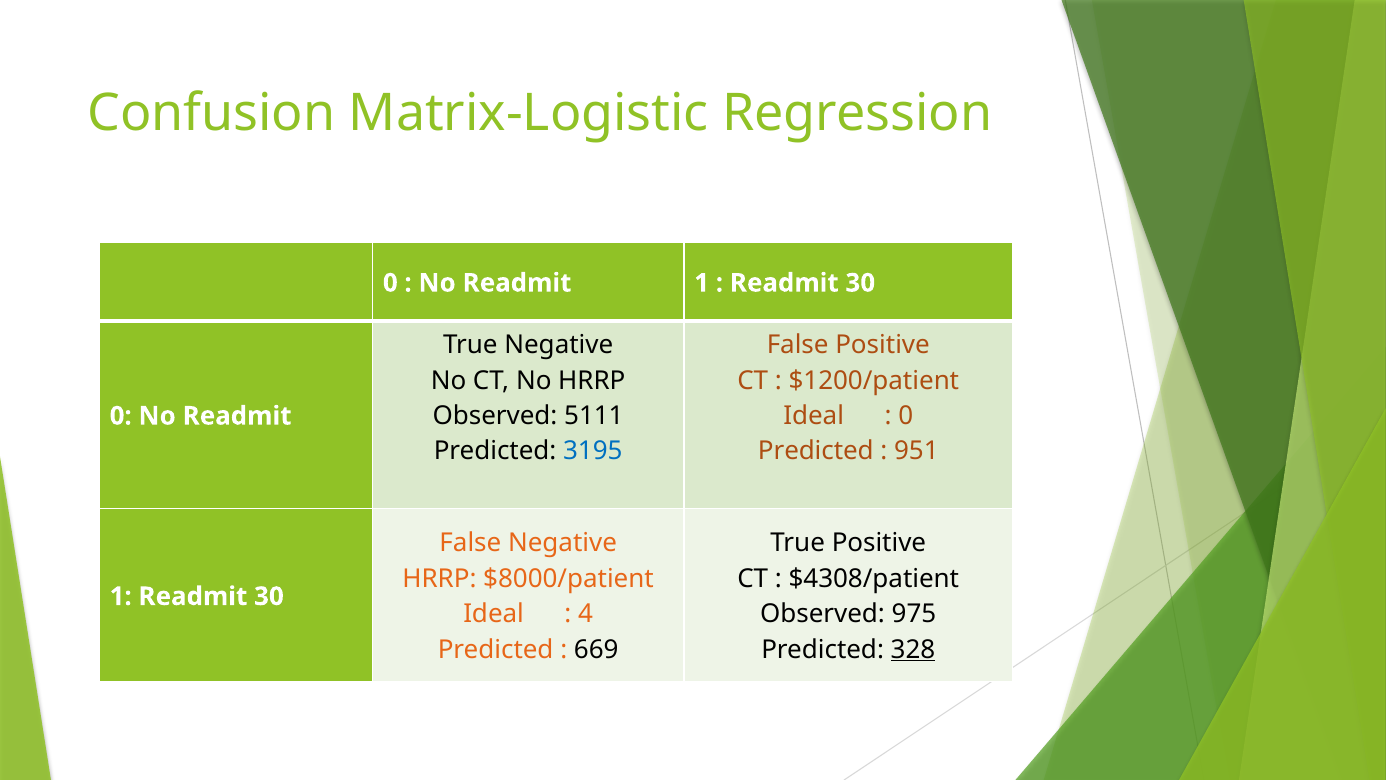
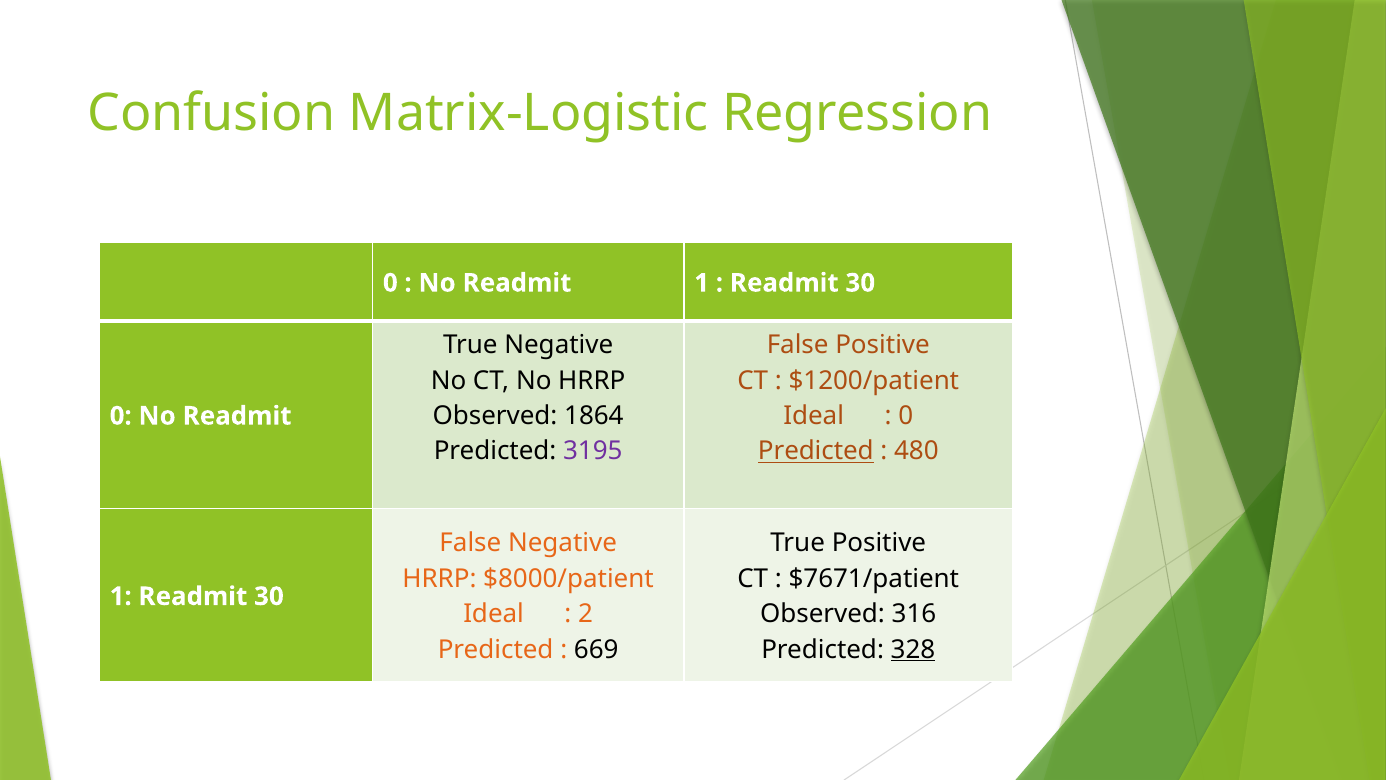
5111: 5111 -> 1864 (594, 416)
3195 colour: blue -> purple (593, 451)
Predicted underline: none -> present (816, 451)
951: 951 -> 480 (916, 451)
$4308/patient: $4308/patient -> $7671/patient (874, 578)
4: 4 -> 2 (586, 614)
975: 975 -> 316 (914, 614)
